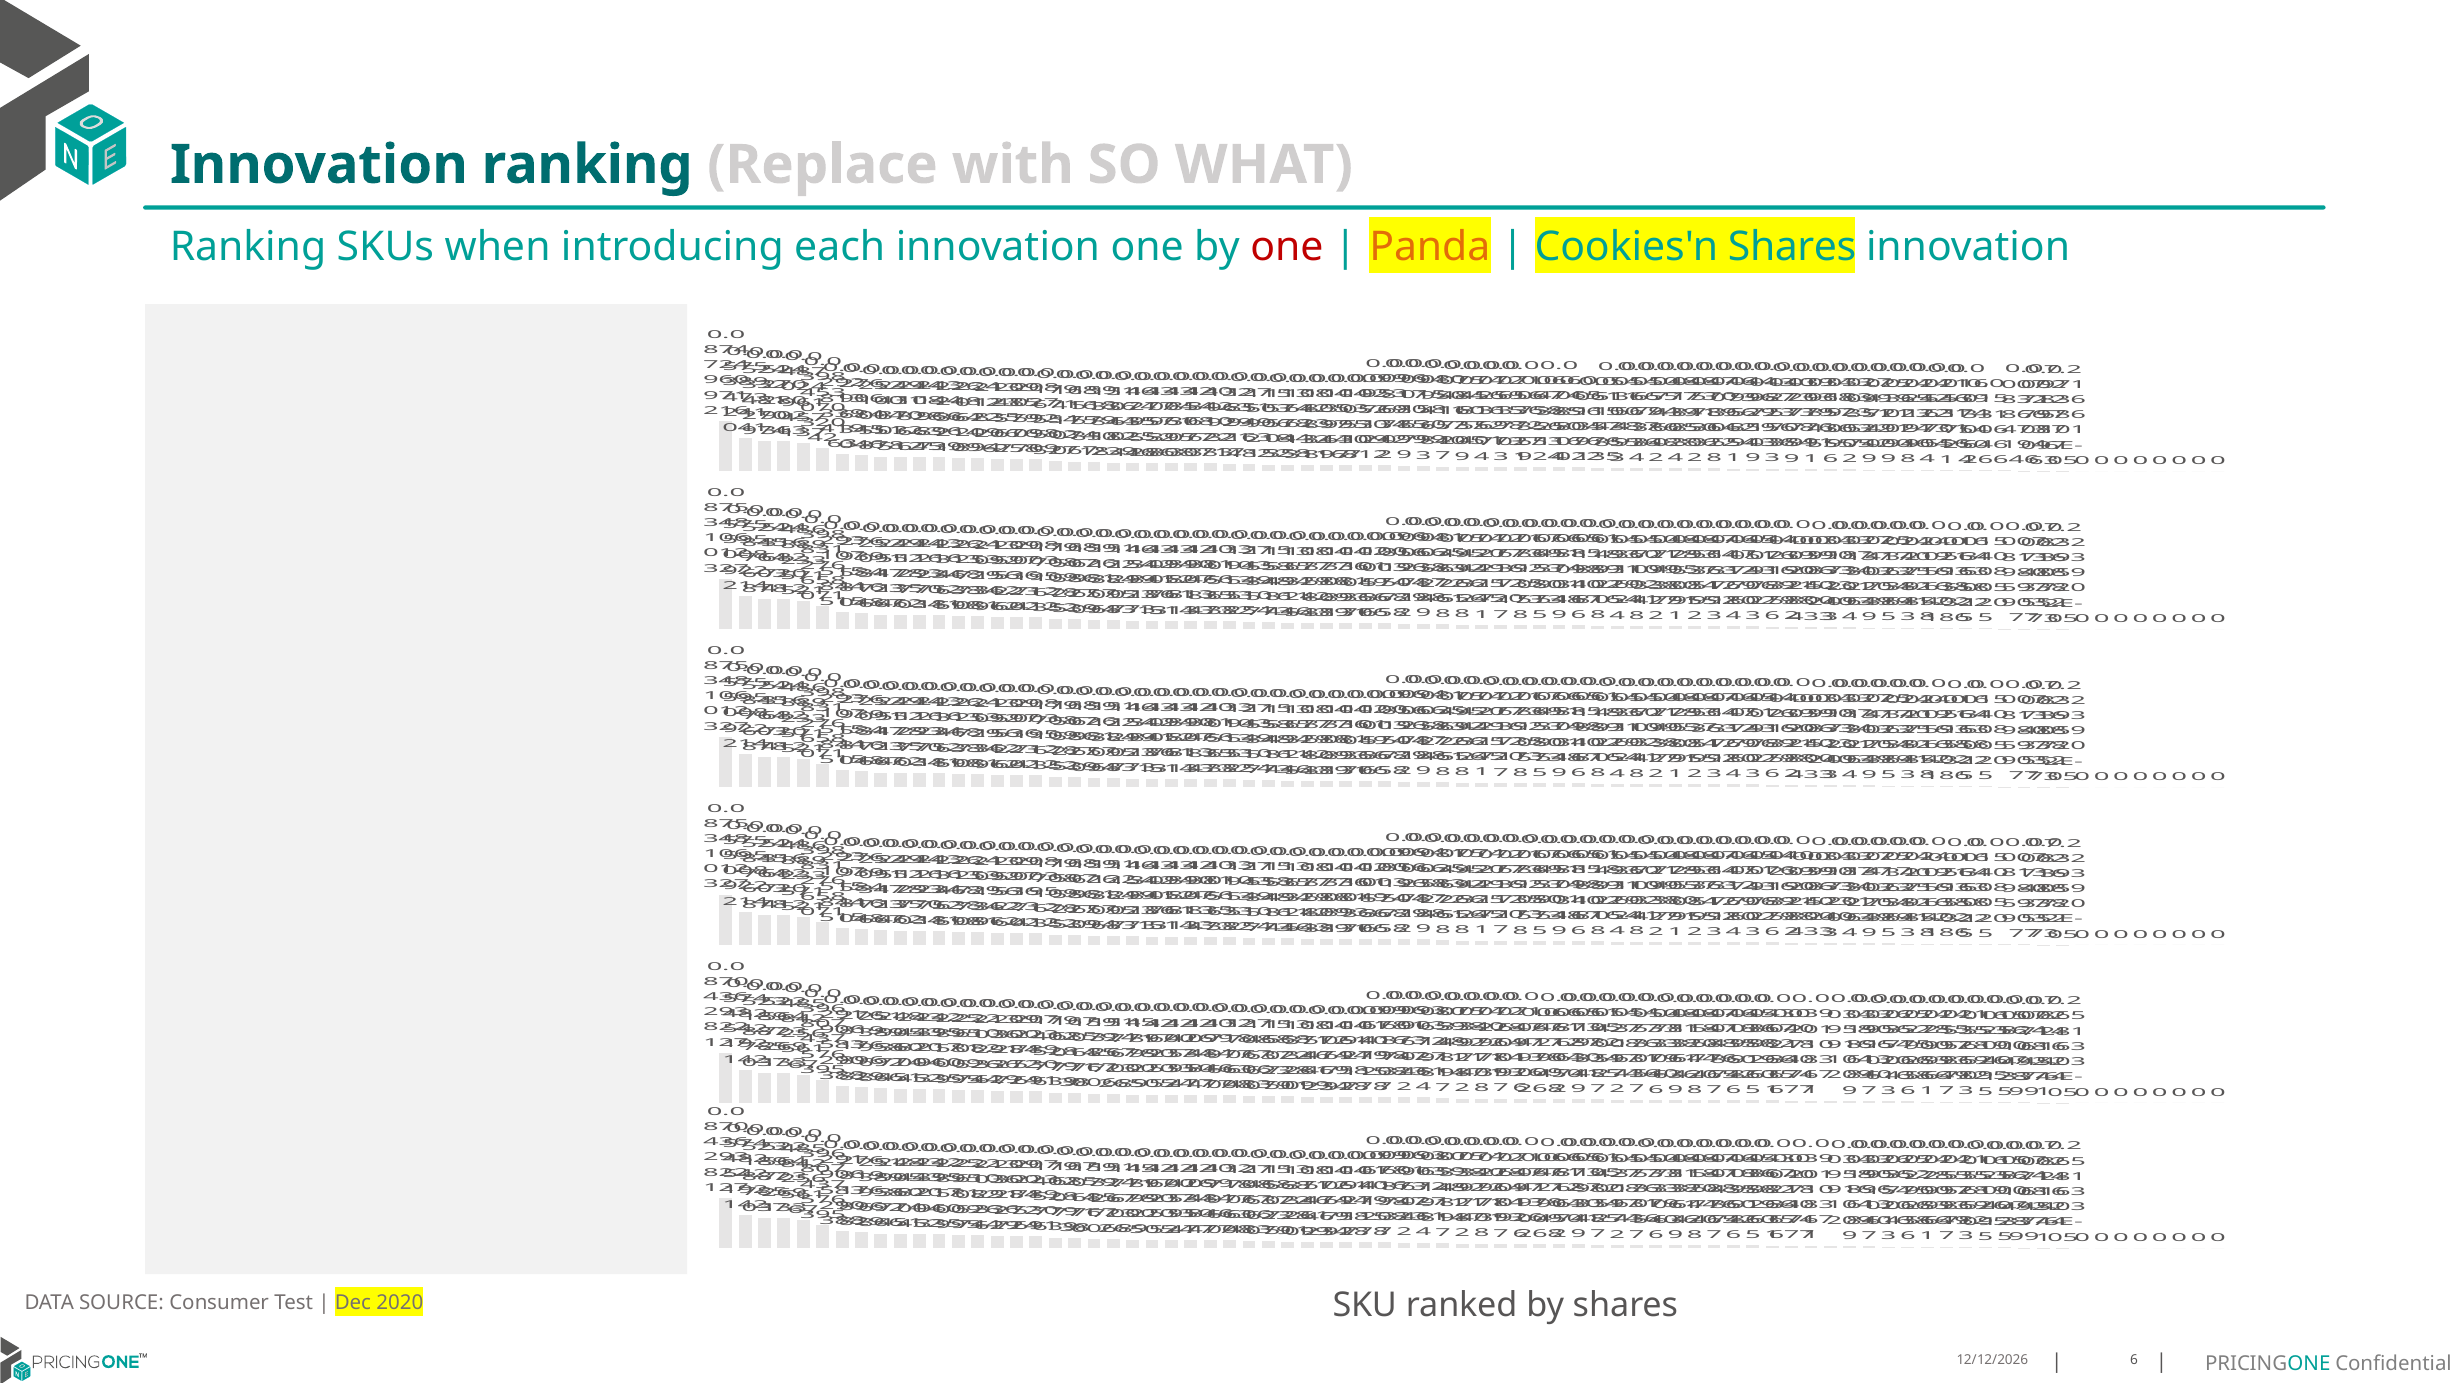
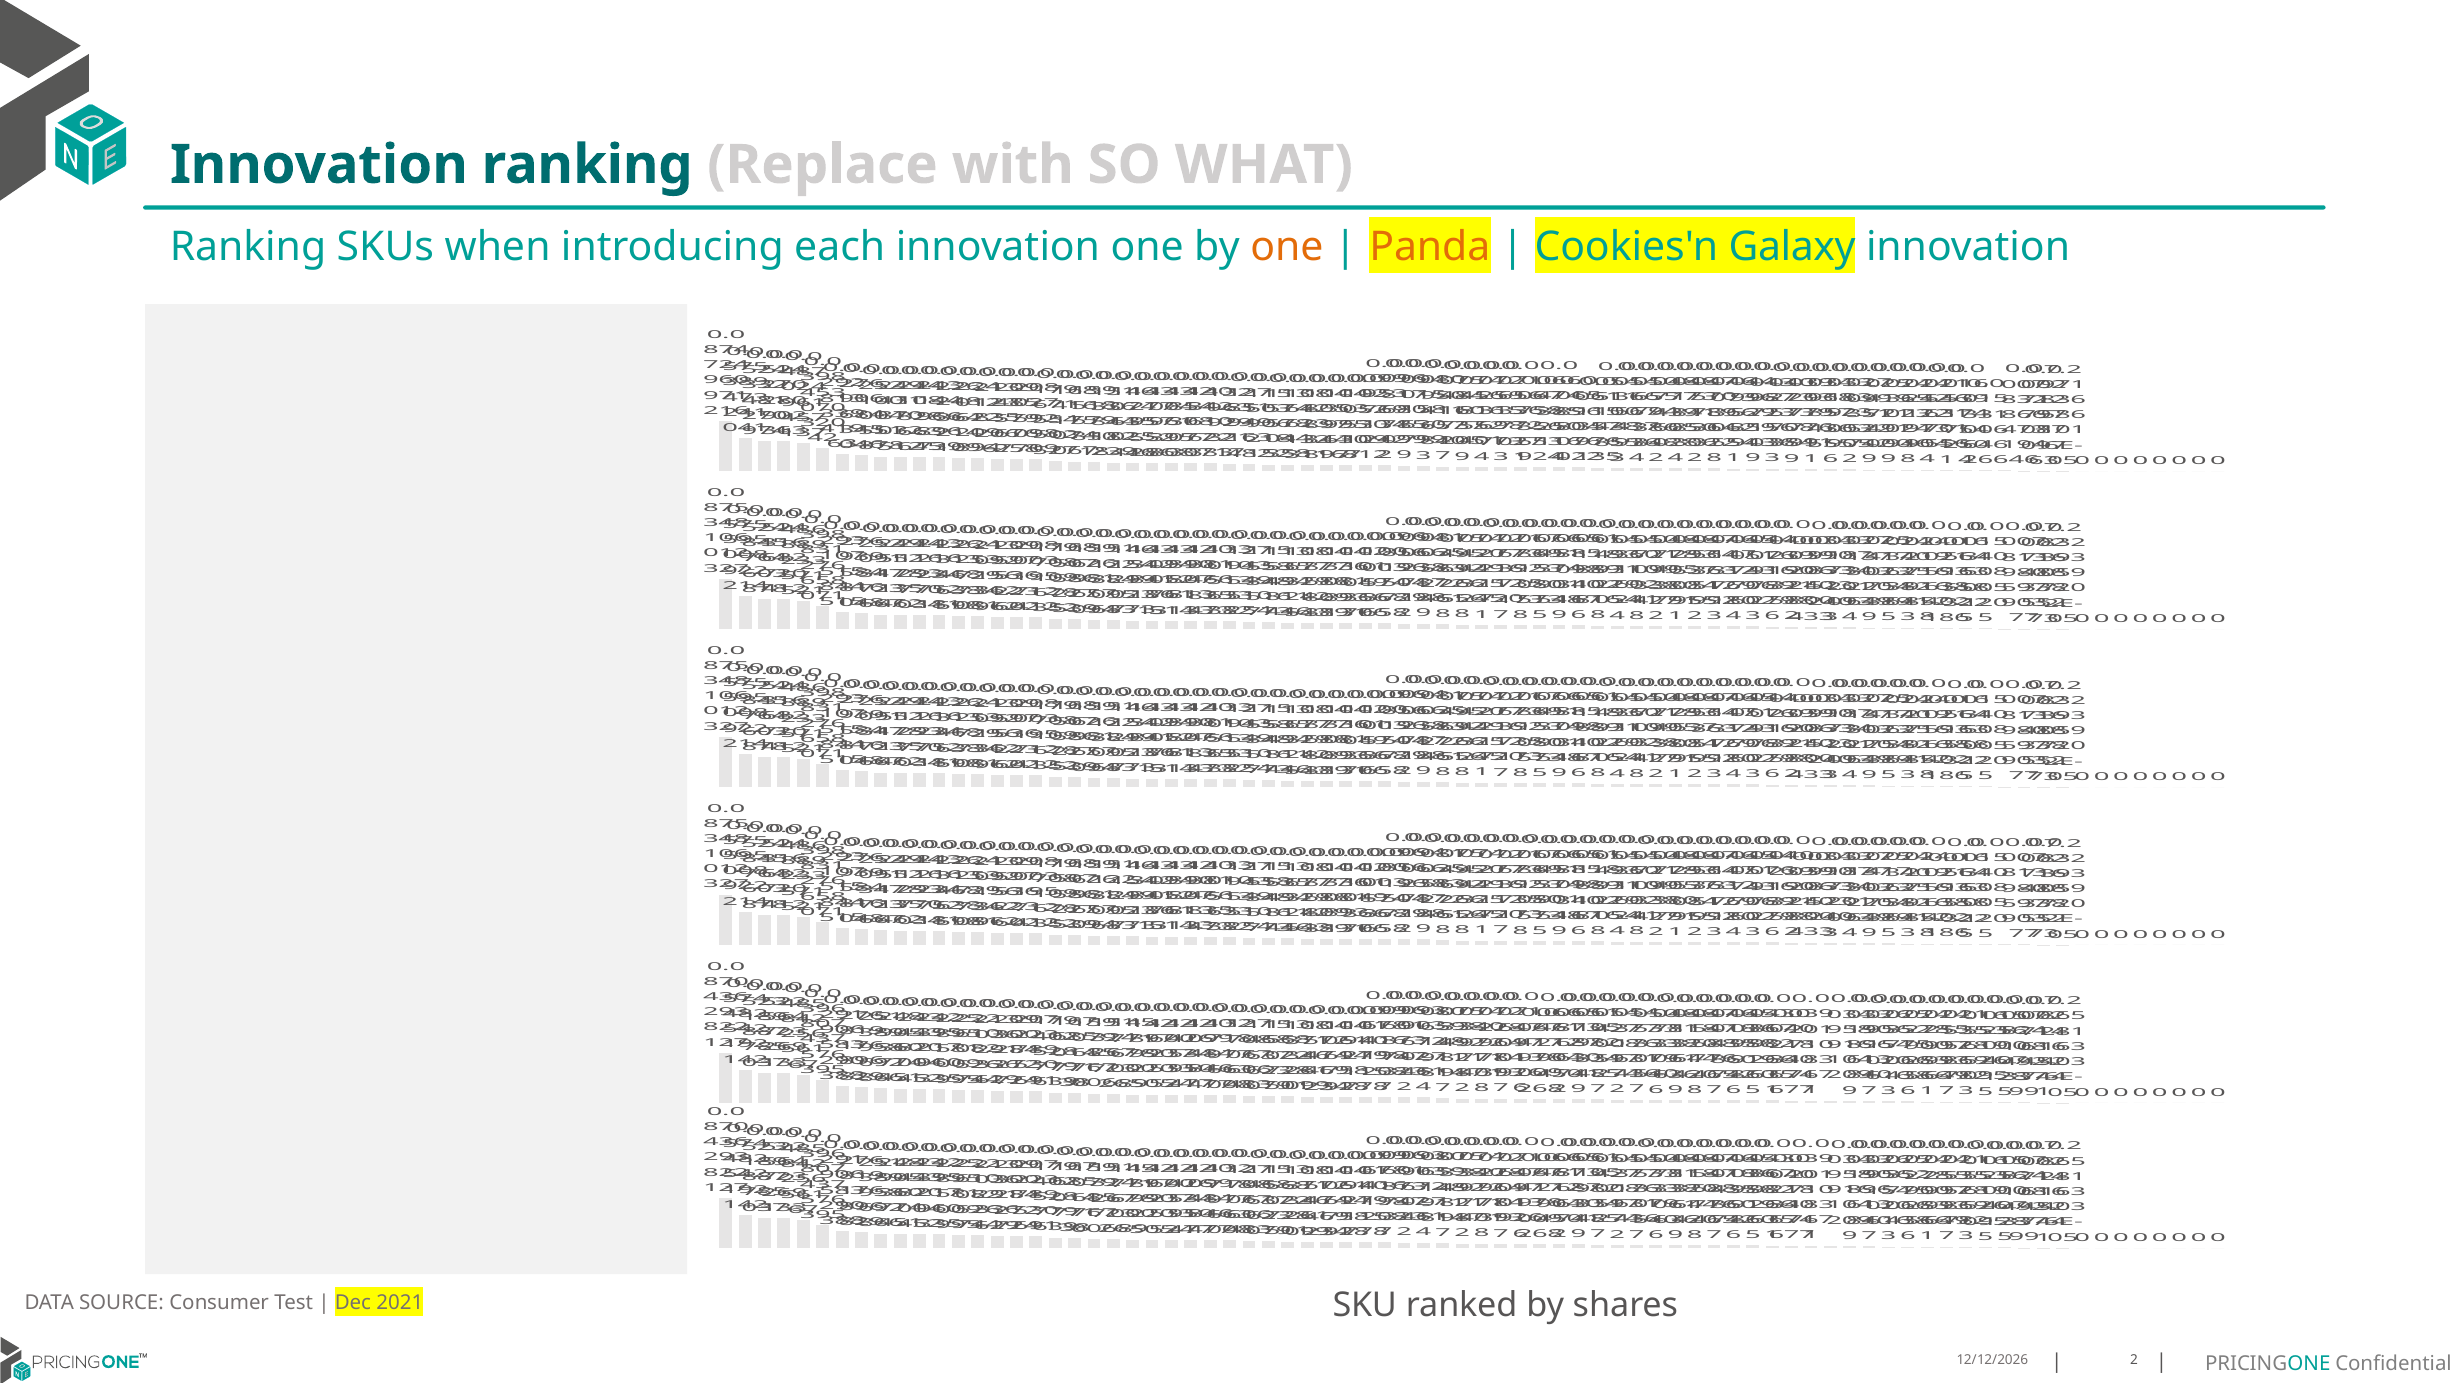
one colour: red -> orange (1287, 247)
Cookies'n Shares: Shares -> Galaxy (1792, 247)
2020: 2020 -> 2021 (400, 1303)
6: 6 -> 2 (2134, 1360)
